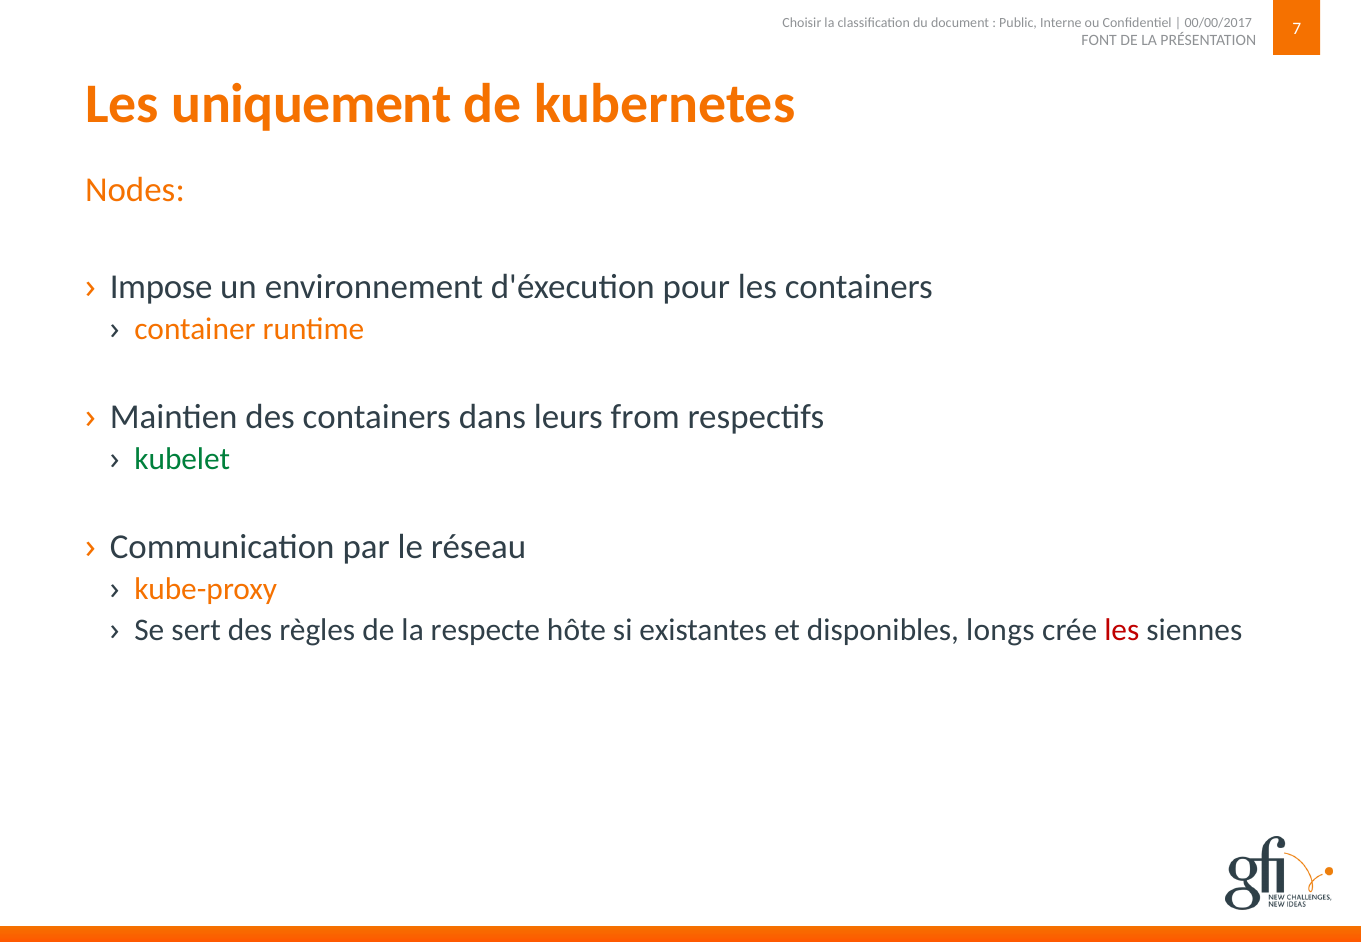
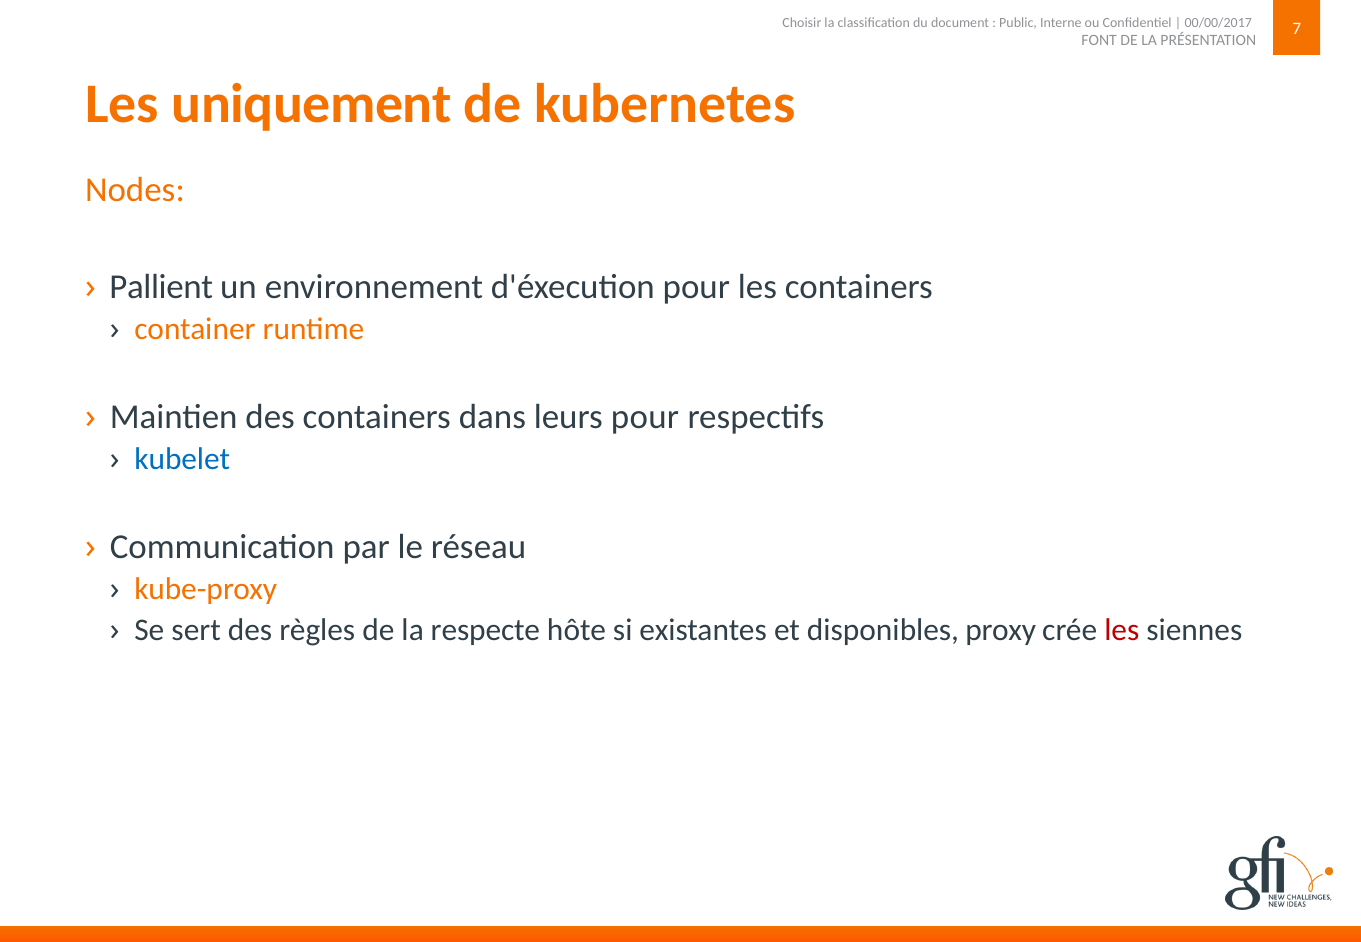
Impose: Impose -> Pallient (161, 287)
leurs from: from -> pour (645, 417)
kubelet colour: green -> blue (182, 459)
longs: longs -> proxy (1001, 630)
